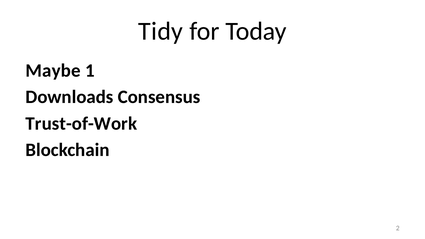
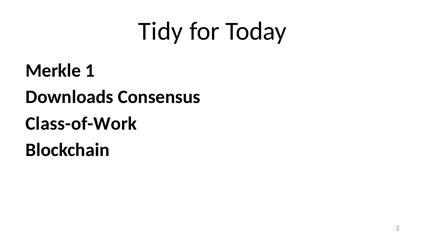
Maybe: Maybe -> Merkle (53, 71)
Trust-of-Work: Trust-of-Work -> Class-of-Work (81, 124)
